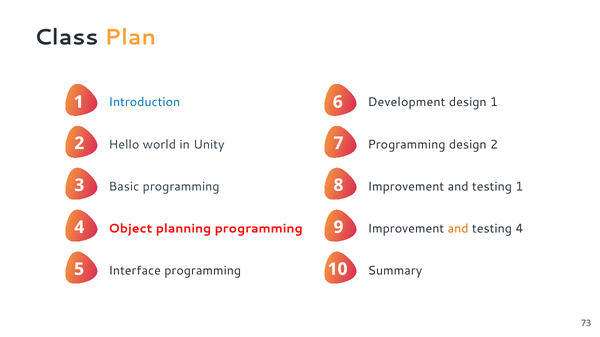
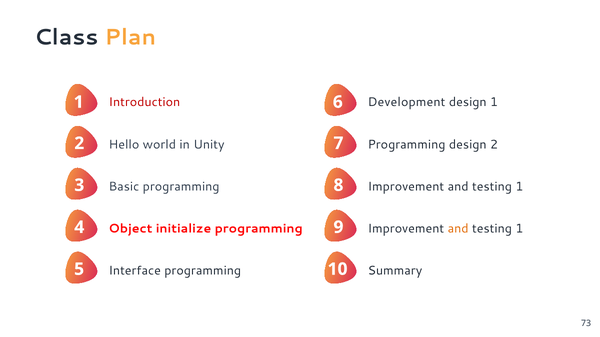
Introduction colour: blue -> red (144, 102)
planning: planning -> initialize (184, 229)
4: 4 -> 1 (519, 229)
